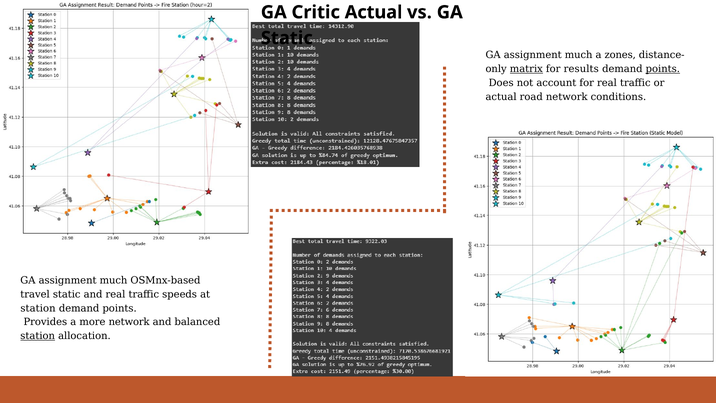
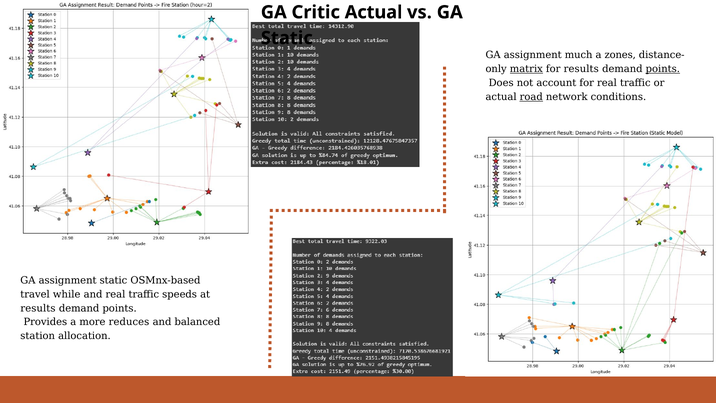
road underline: none -> present (531, 97)
much: much -> static (113, 280)
travel static: static -> while (67, 294)
station: station -> results (38, 308)
more network: network -> reduces (129, 322)
station underline: present -> none (38, 336)
